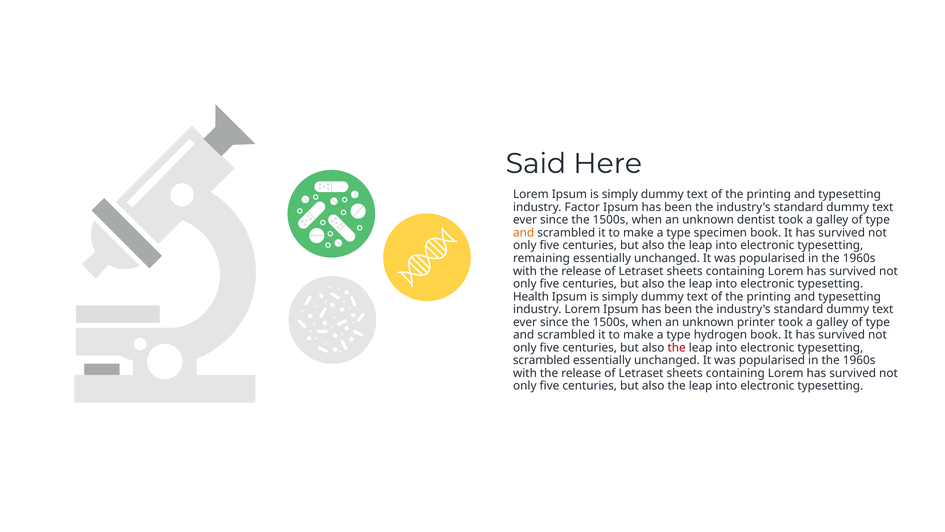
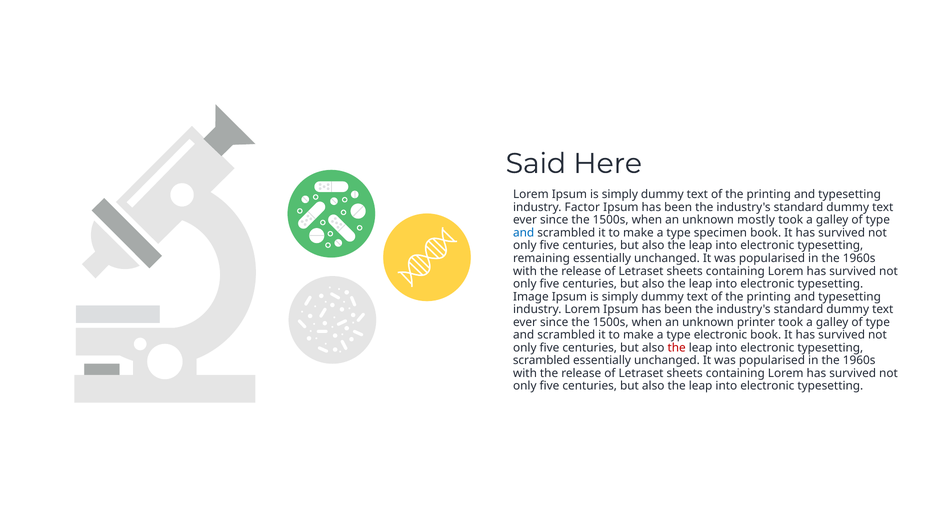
dentist: dentist -> mostly (756, 220)
and colour: orange -> blue (524, 233)
Health: Health -> Image (531, 296)
type hydrogen: hydrogen -> electronic (720, 335)
